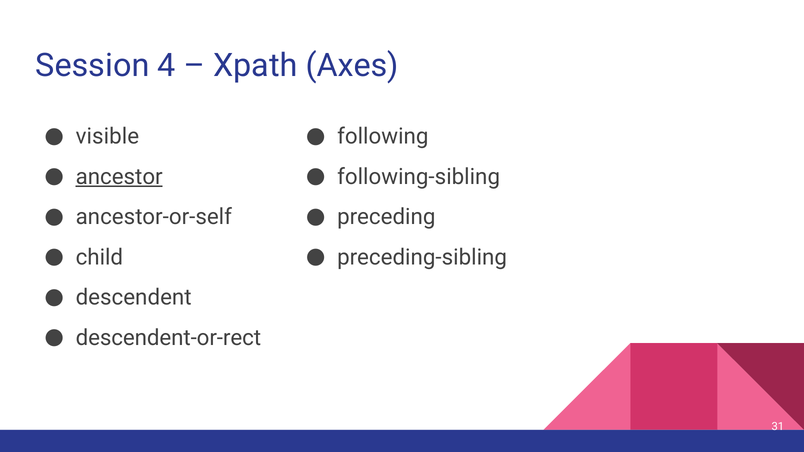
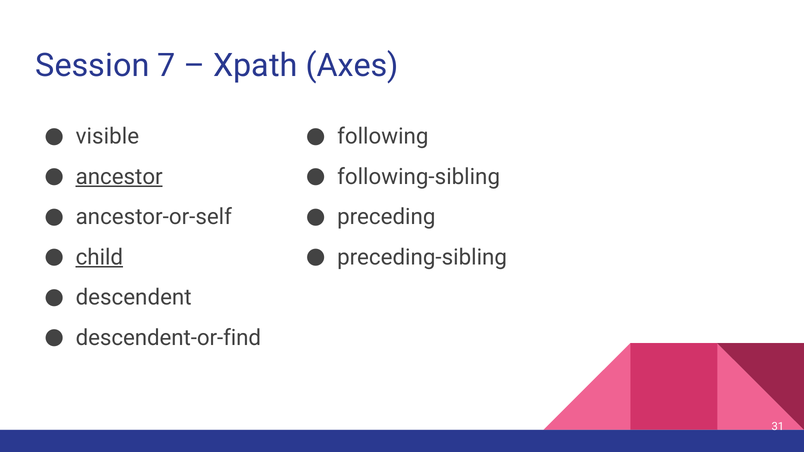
4: 4 -> 7 (167, 66)
child underline: none -> present (99, 257)
descendent-or-rect: descendent-or-rect -> descendent-or-find (168, 338)
